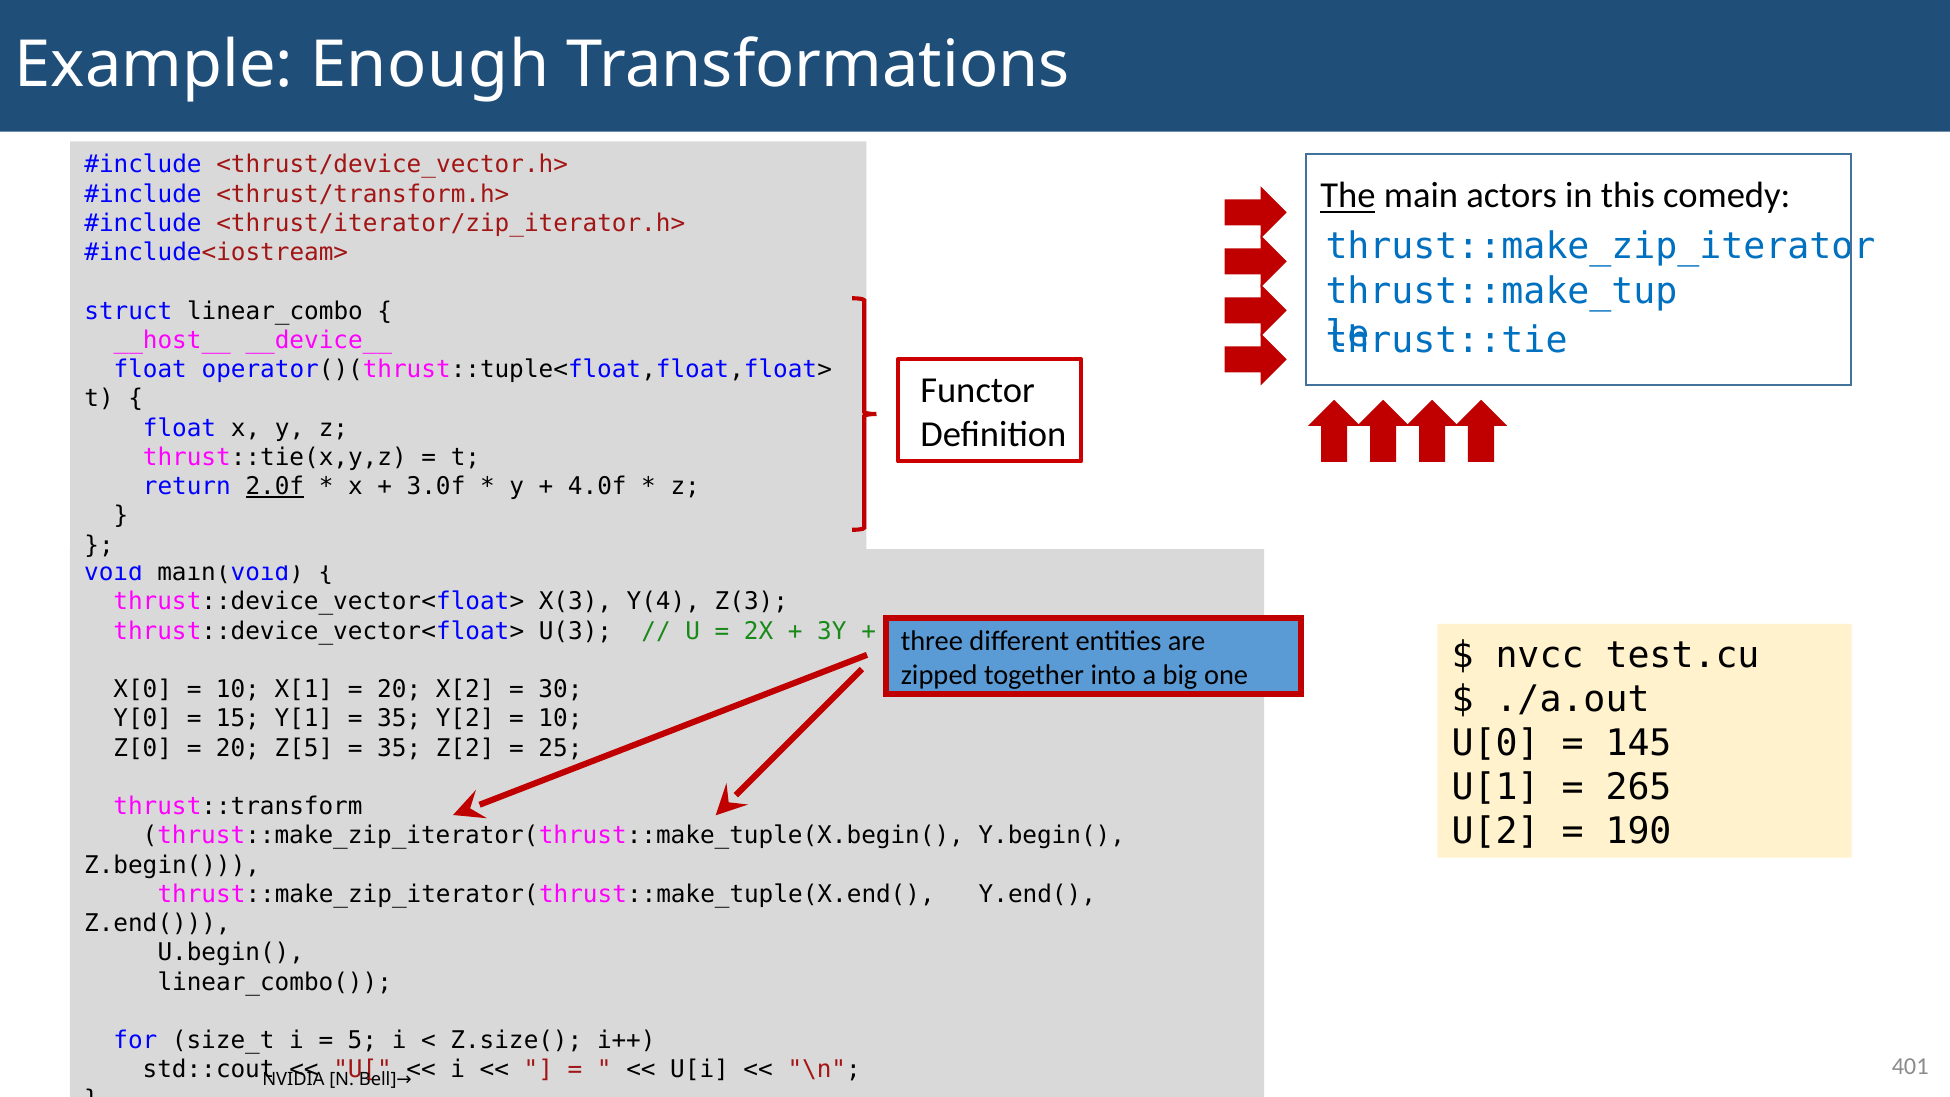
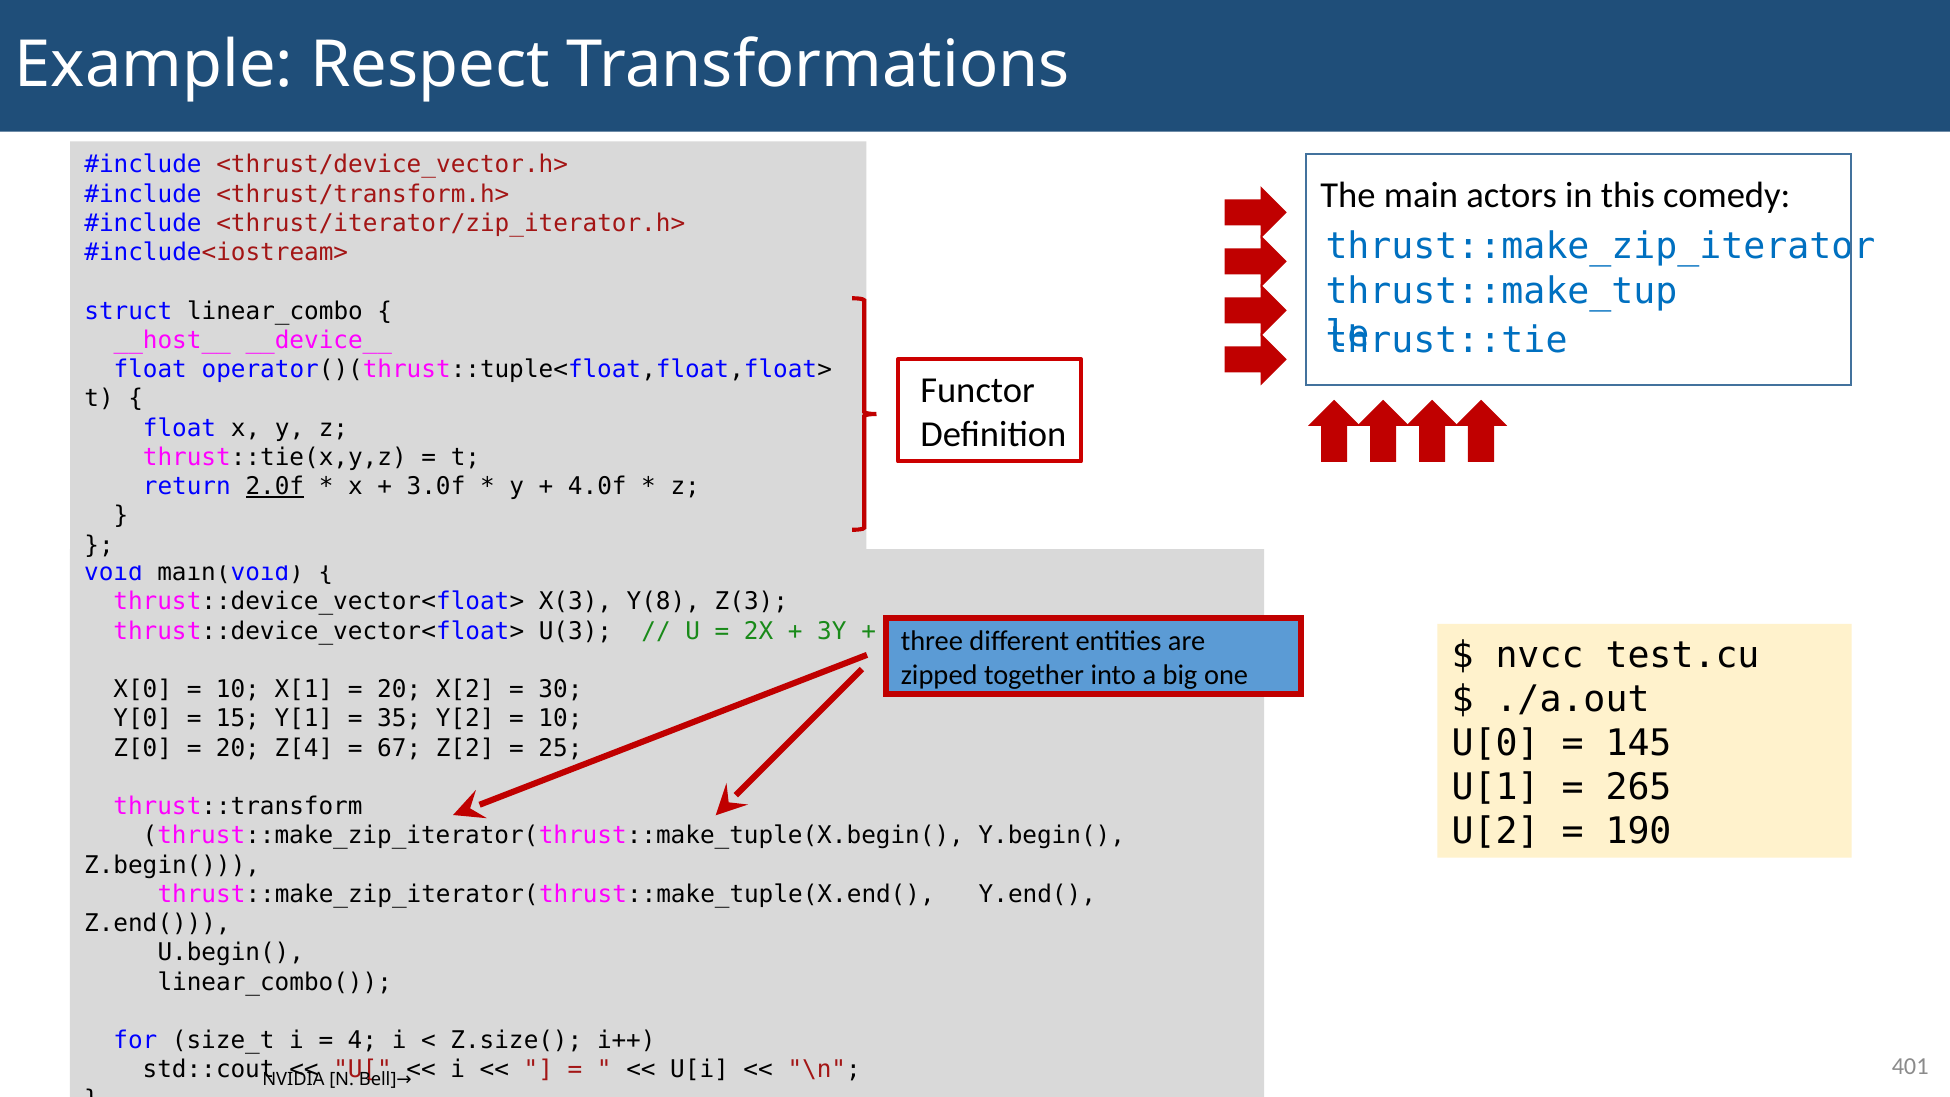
Enough: Enough -> Respect (430, 65)
The underline: present -> none (1348, 196)
Y(4: Y(4 -> Y(8 (663, 602)
Z[5: Z[5 -> Z[4 (304, 748)
35: 35 -> 67 (399, 748)
5: 5 -> 4 (362, 1041)
